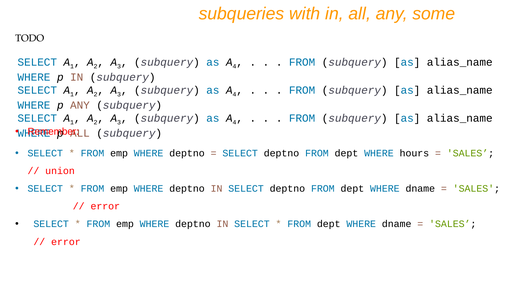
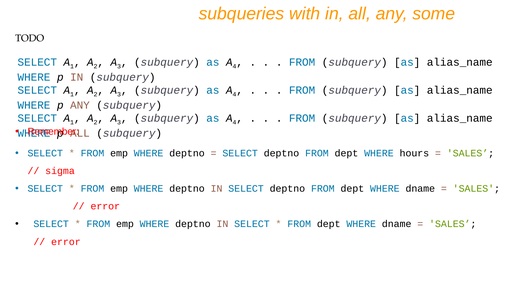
union: union -> sigma (60, 171)
